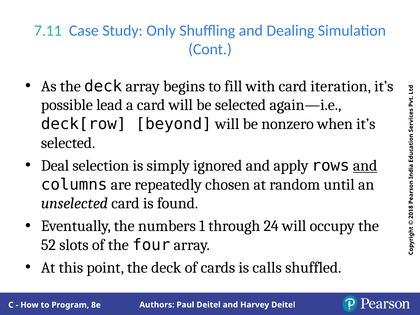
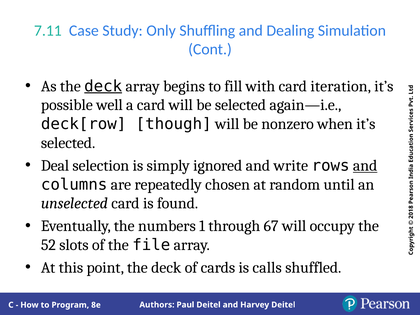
deck underline: none -> present (103, 86)
lead: lead -> well (109, 105)
beyond: beyond -> though (174, 124)
apply: apply -> write (291, 166)
24: 24 -> 67 (271, 226)
four: four -> file (151, 245)
